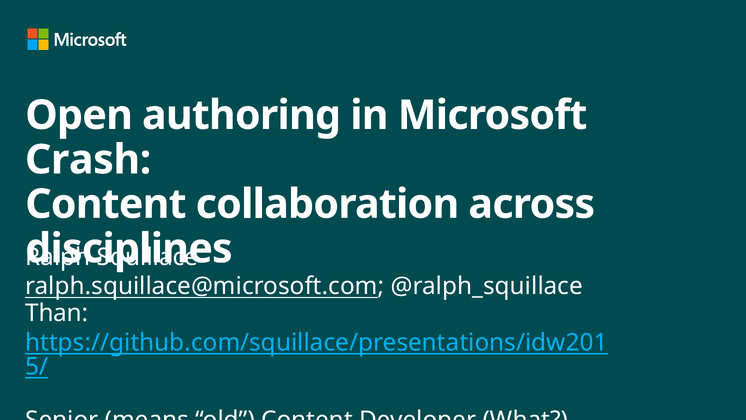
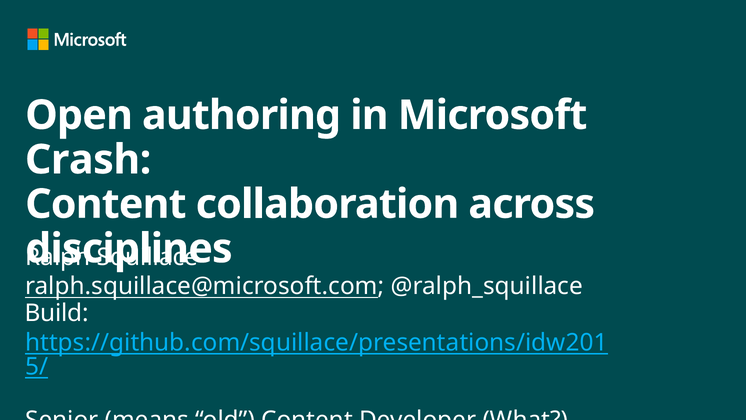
Than: Than -> Build (57, 313)
